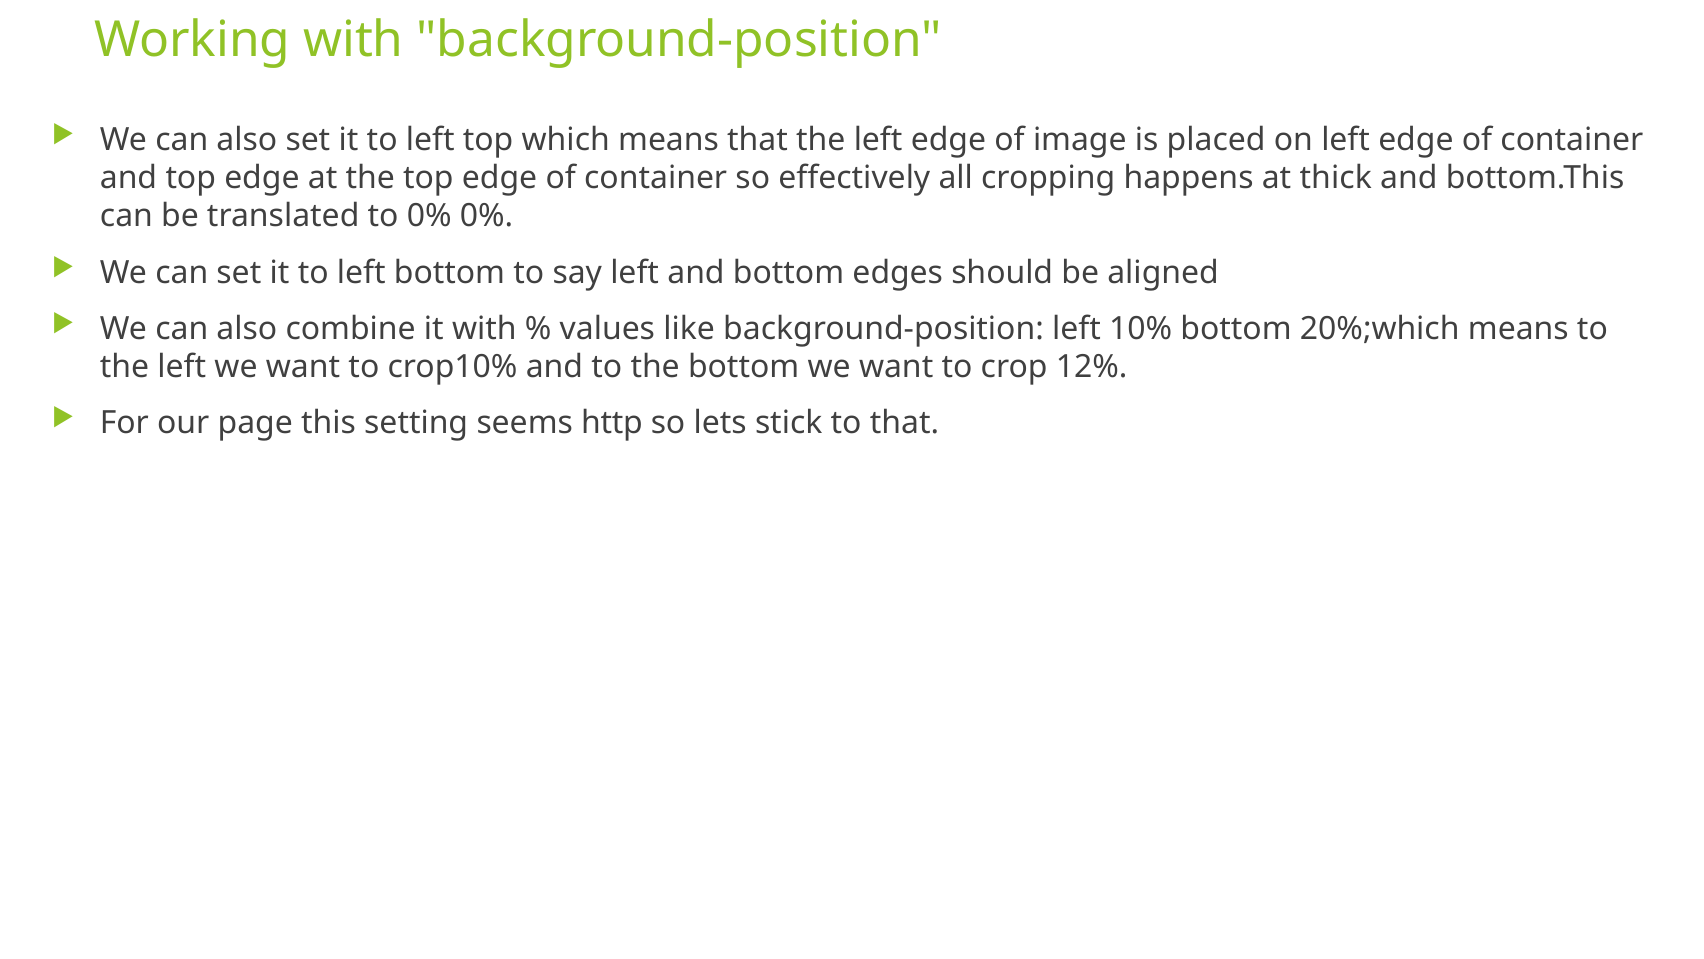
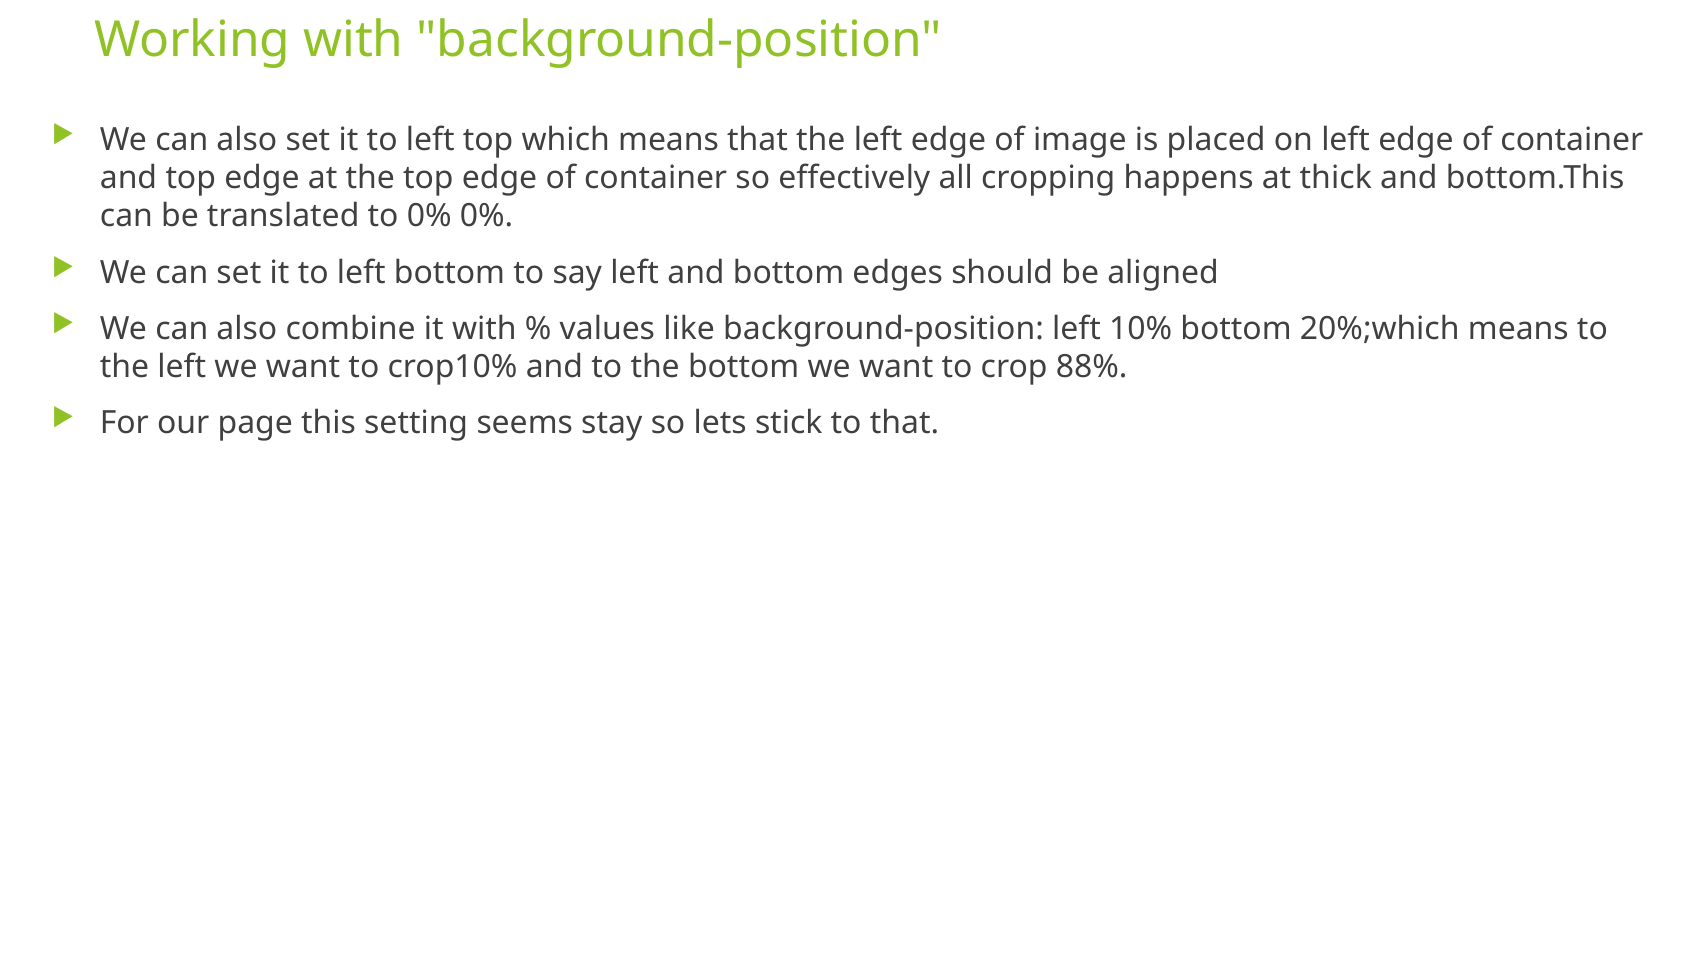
12%: 12% -> 88% (1092, 367)
http: http -> stay (612, 423)
